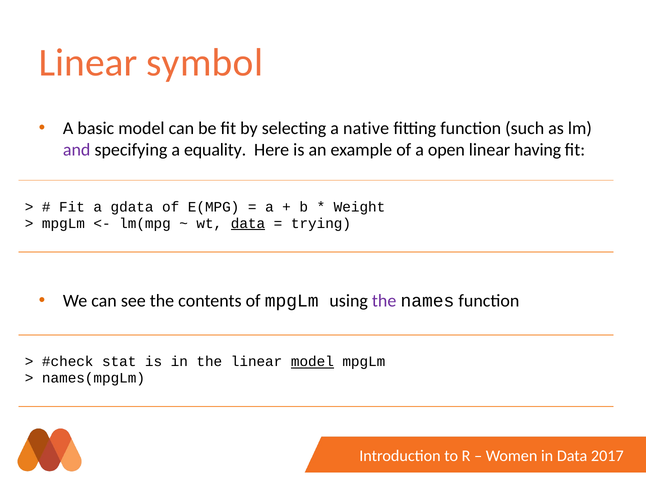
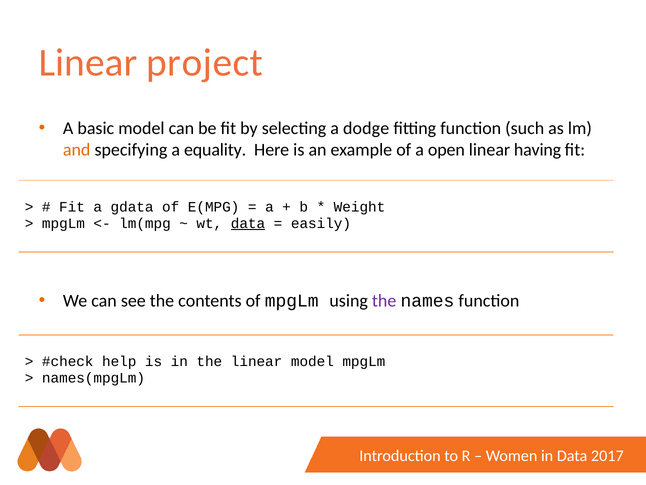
symbol: symbol -> project (205, 63)
native: native -> dodge (366, 128)
and colour: purple -> orange (77, 150)
trying: trying -> easily (321, 223)
stat: stat -> help (119, 361)
model underline: present -> none (312, 361)
